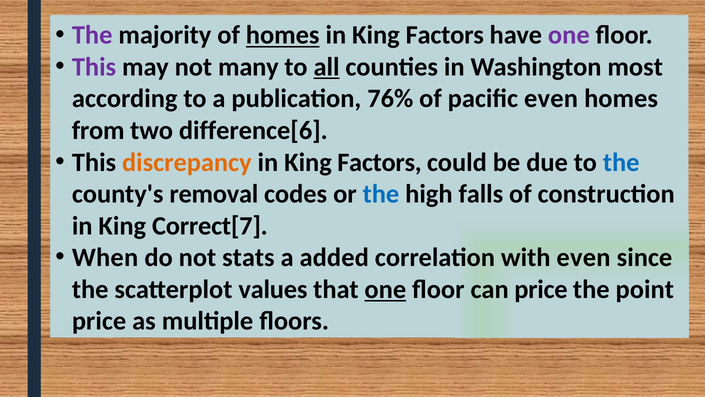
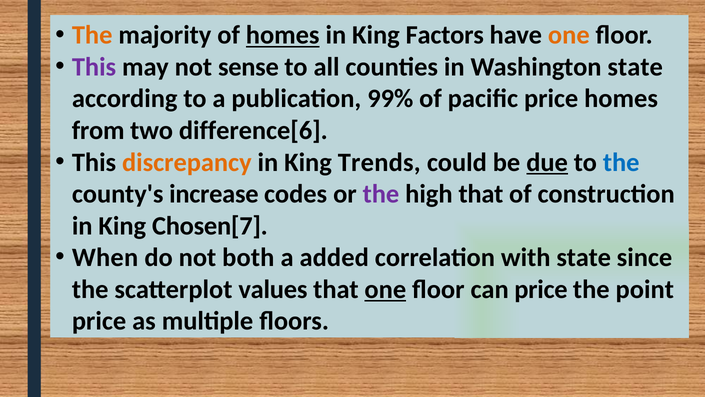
The colour: purple -> orange (92, 35)
one colour: purple -> orange (569, 35)
many: many -> sense (248, 67)
all underline: present -> none (327, 67)
Washington most: most -> state (635, 67)
76%: 76% -> 99% (390, 99)
pacific even: even -> price (551, 99)
Factors: Factors -> Trends (379, 162)
due underline: none -> present (547, 162)
removal: removal -> increase (214, 194)
the colour: blue -> purple (381, 194)
high falls: falls -> that (481, 194)
Correct[7: Correct[7 -> Chosen[7 (210, 226)
stats: stats -> both (248, 257)
with even: even -> state (584, 257)
